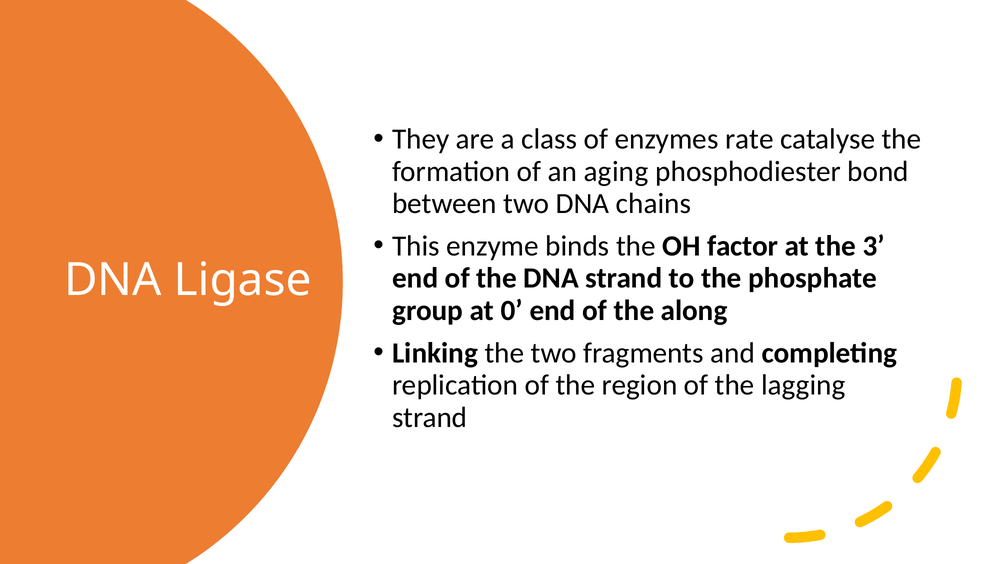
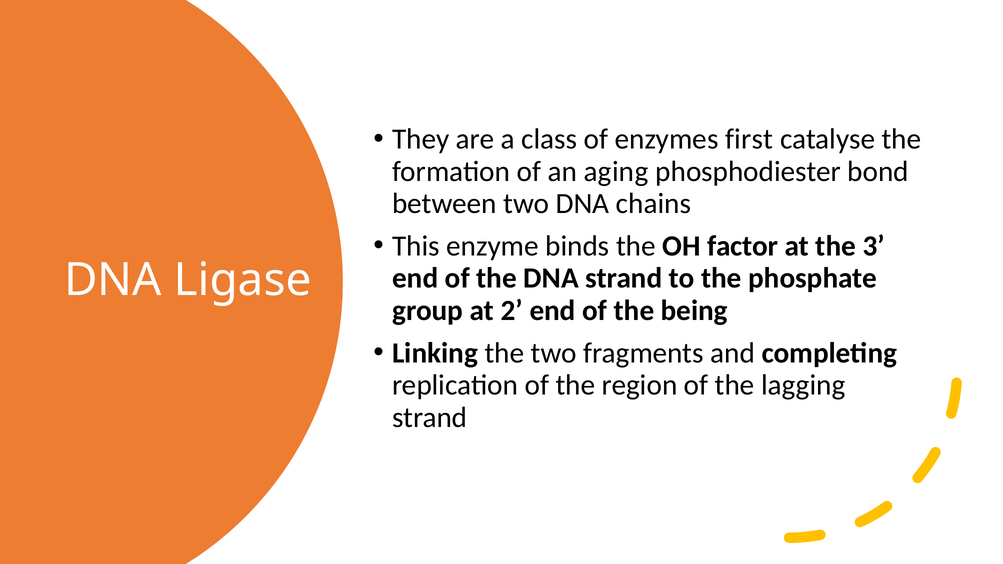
rate: rate -> first (749, 139)
0: 0 -> 2 (512, 311)
along: along -> being (694, 311)
